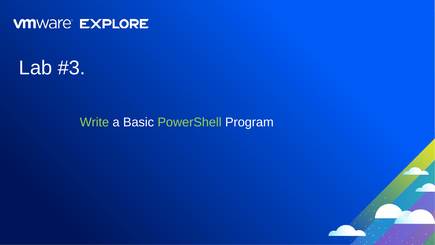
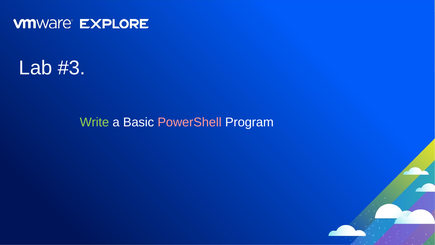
PowerShell colour: light green -> pink (190, 122)
